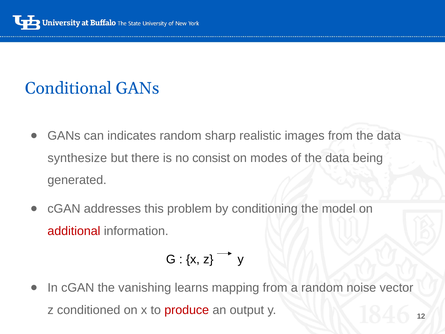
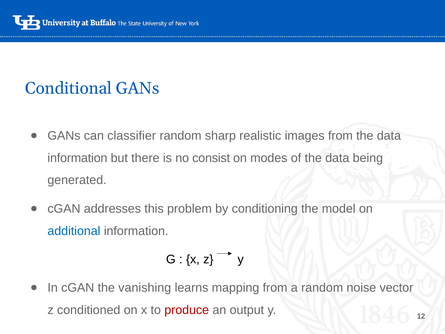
indicates: indicates -> classifier (132, 136)
synthesize: synthesize -> information (77, 158)
additional colour: red -> blue (74, 231)
